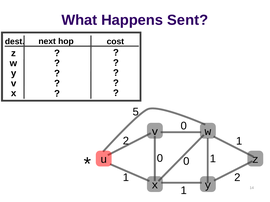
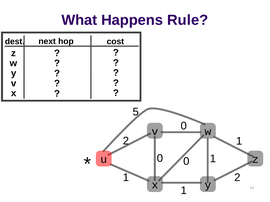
Sent: Sent -> Rule (188, 20)
